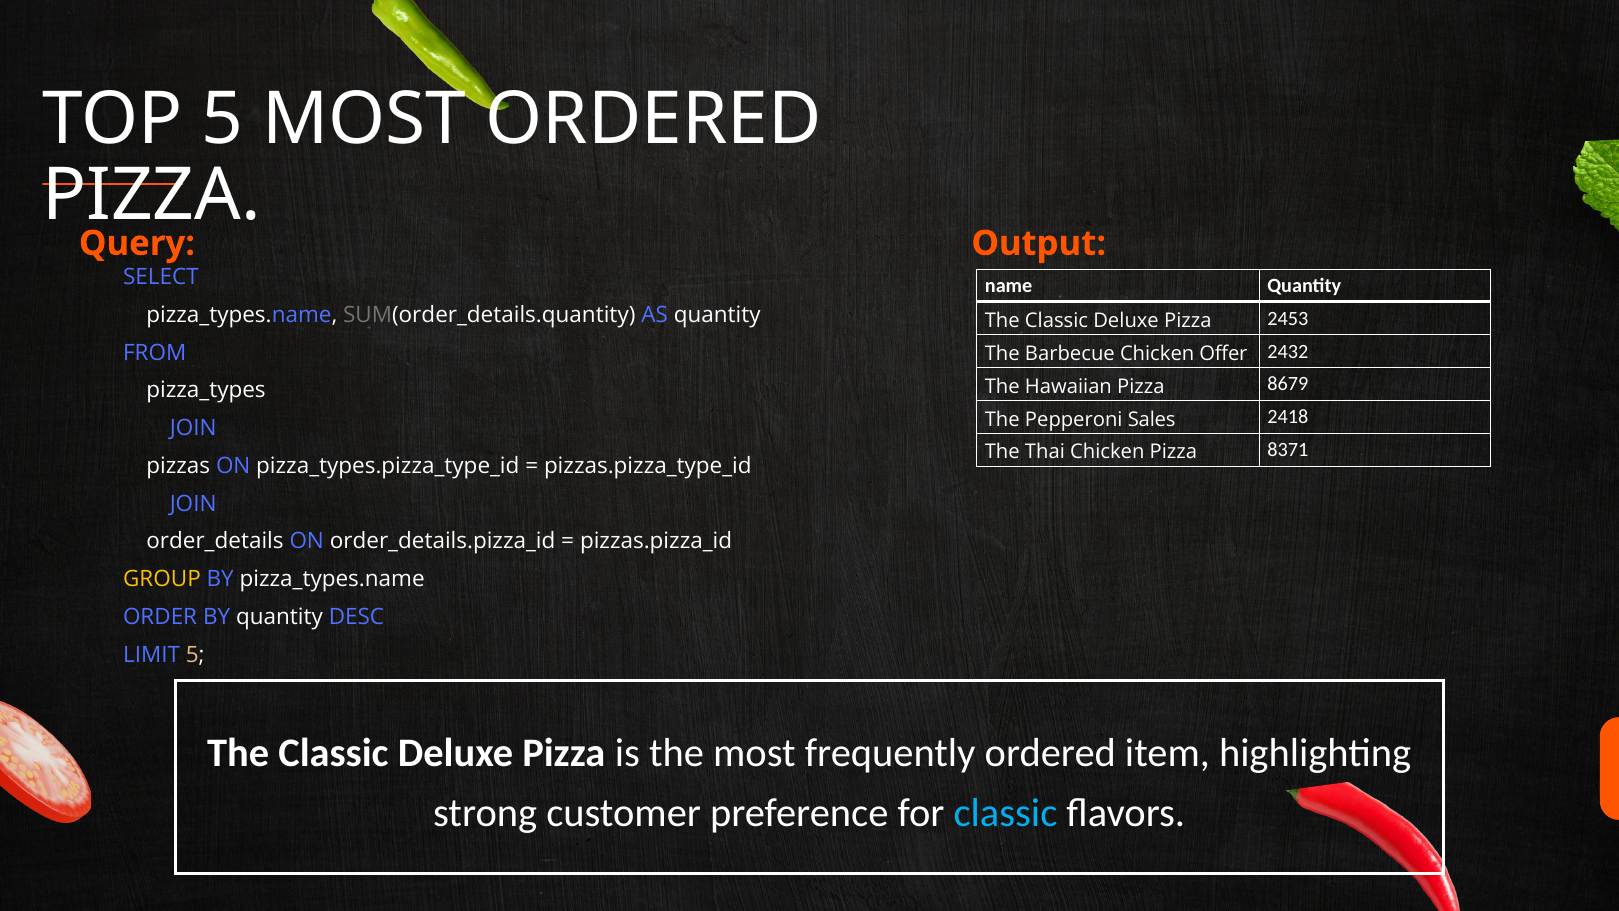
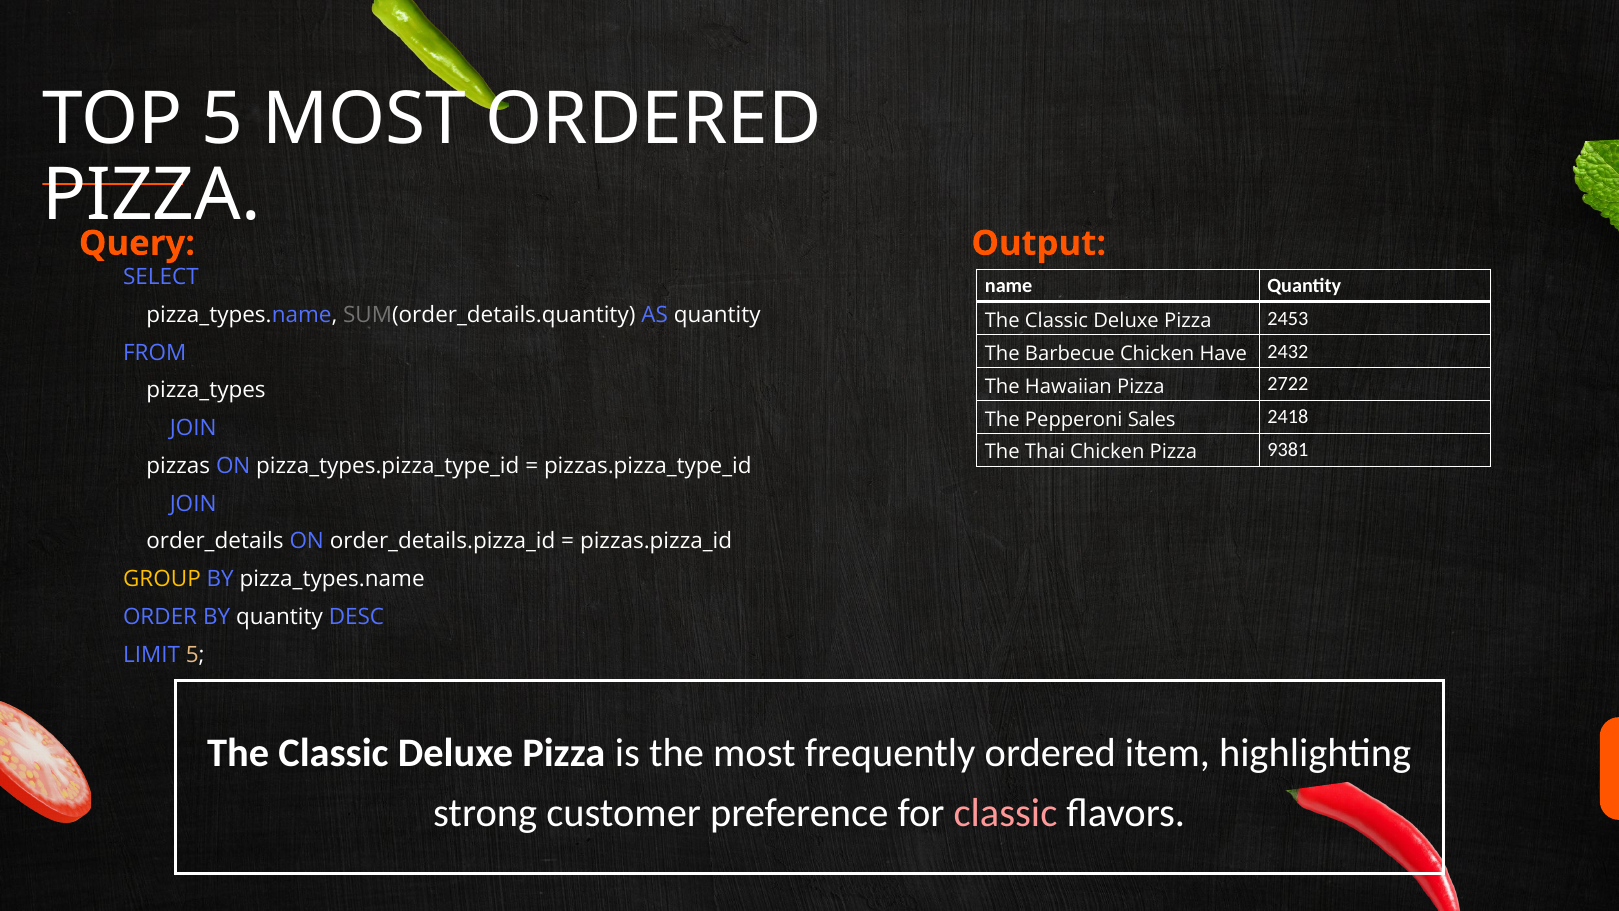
Offer: Offer -> Have (1223, 354)
8679: 8679 -> 2722 (1288, 384)
8371: 8371 -> 9381 (1288, 450)
classic colour: light blue -> pink (1005, 813)
